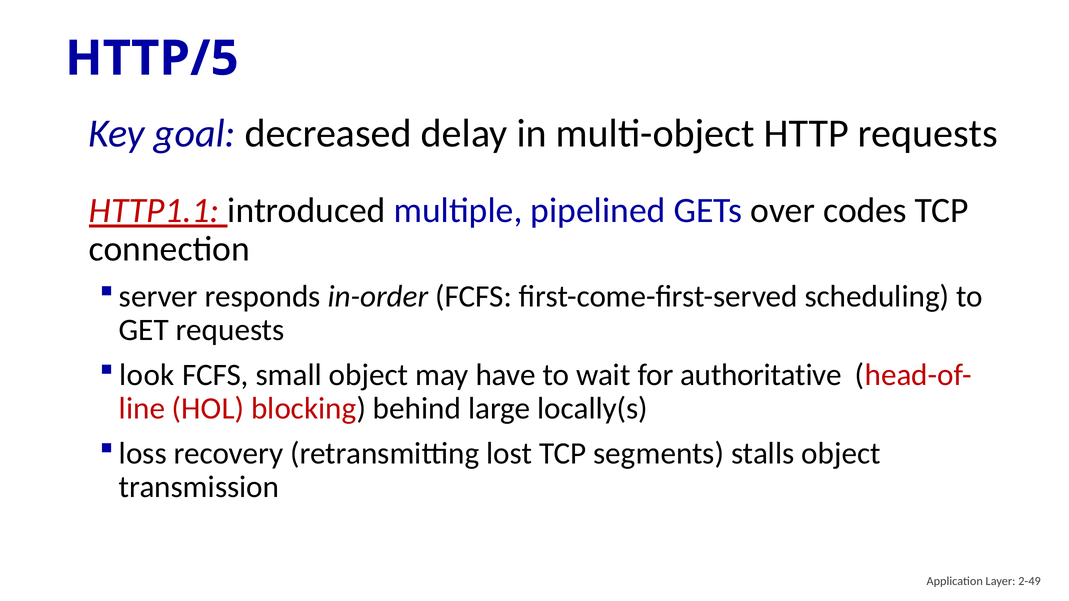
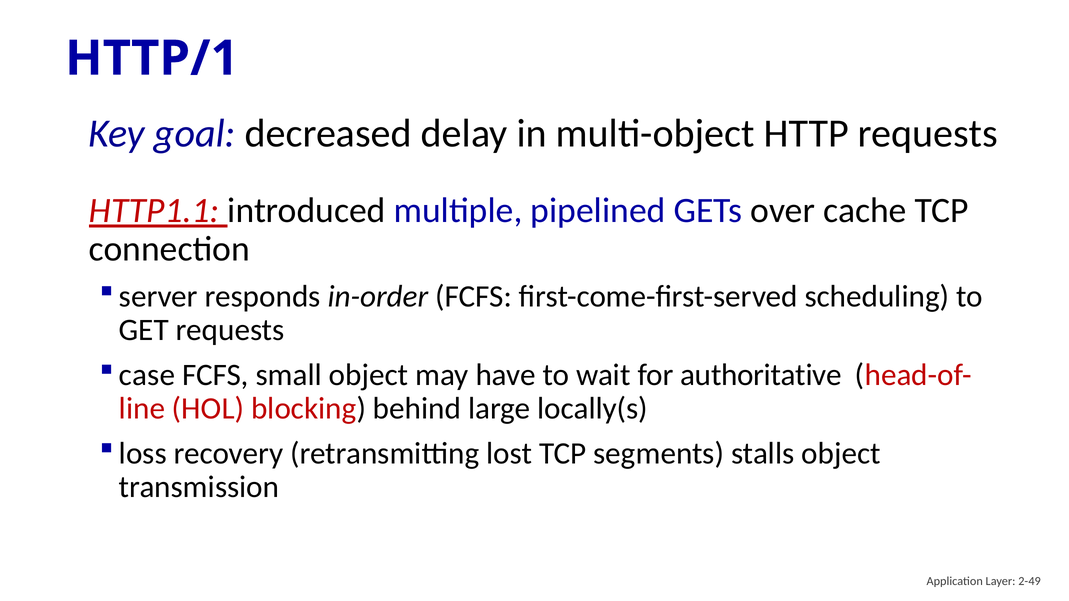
HTTP/5: HTTP/5 -> HTTP/1 (152, 59)
codes: codes -> cache (865, 211)
look: look -> case (147, 375)
